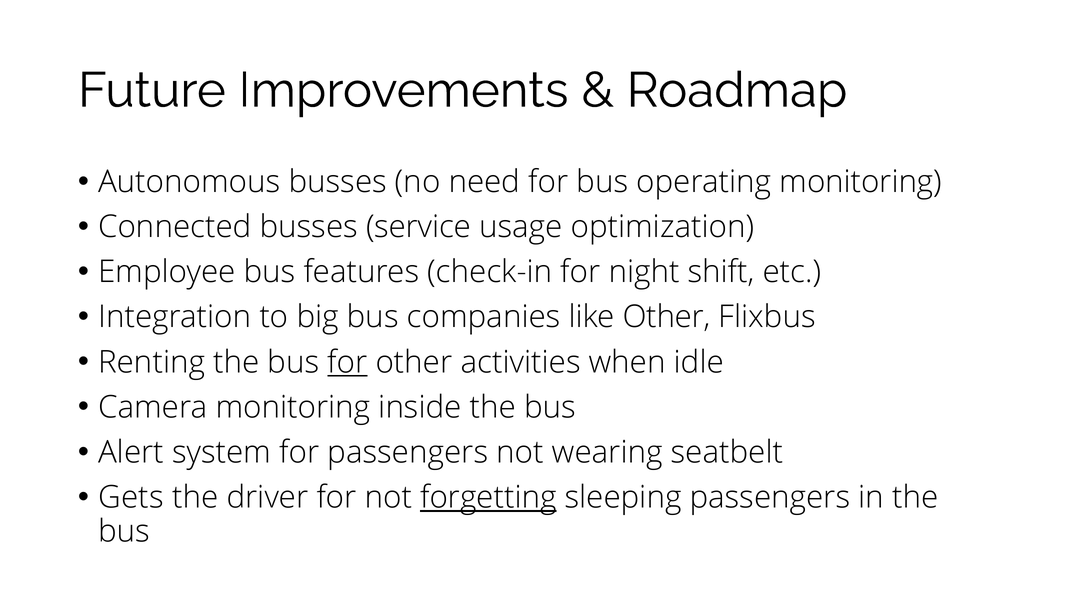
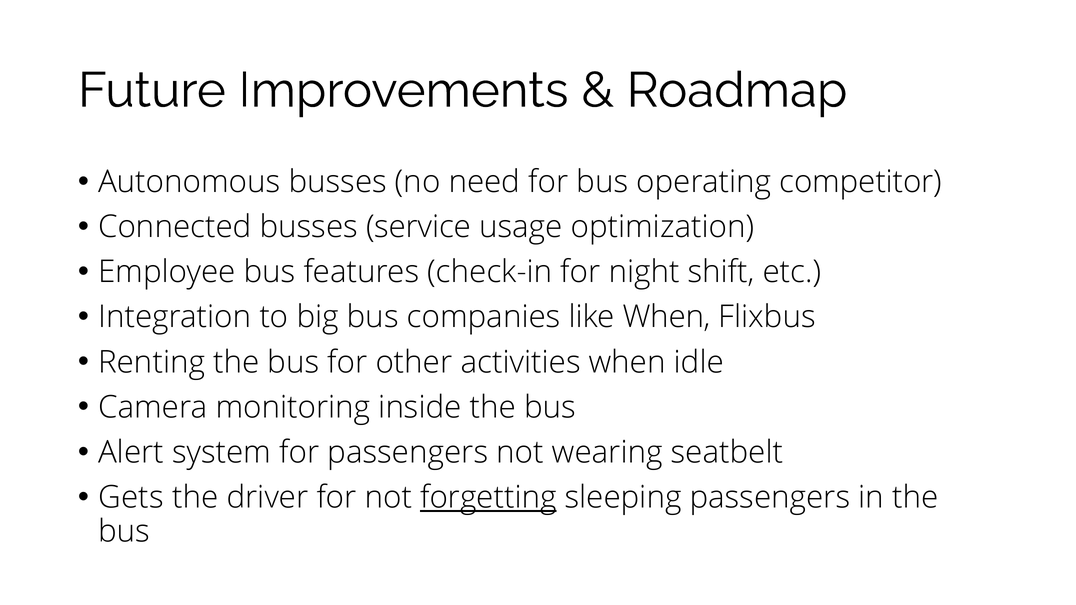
operating monitoring: monitoring -> competitor (861, 182)
like Other: Other -> When (667, 317)
for underline: present -> none (347, 362)
